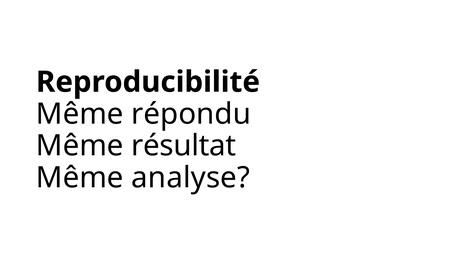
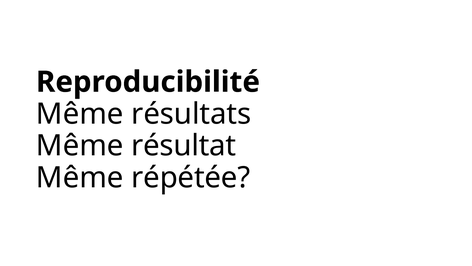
répondu: répondu -> résultats (191, 114)
analyse: analyse -> répétée (191, 177)
